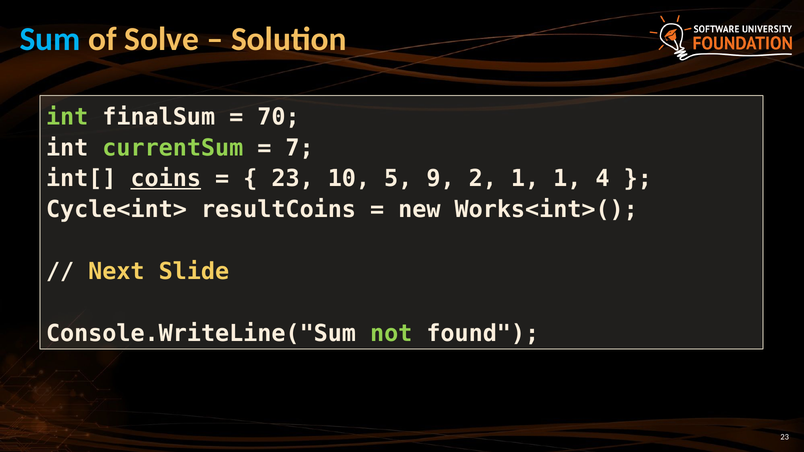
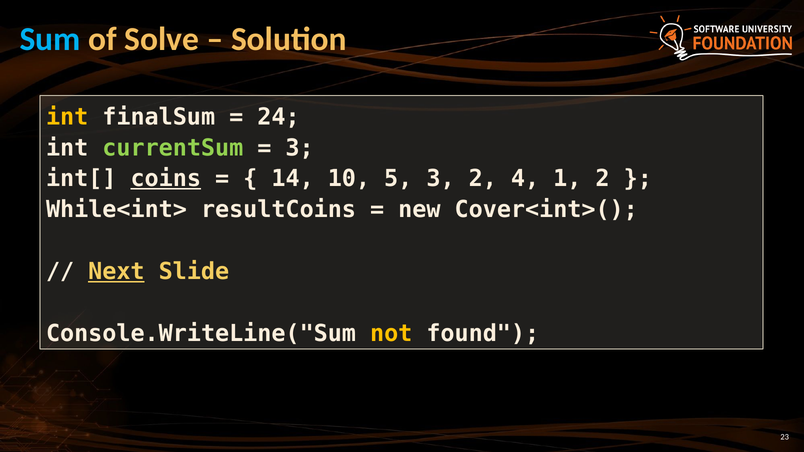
int colour: light green -> yellow (67, 117)
70: 70 -> 24 (279, 117)
7: 7 -> 3 (300, 148)
23: 23 -> 14 (293, 179)
5 9: 9 -> 3 (441, 179)
2 1: 1 -> 4 (525, 179)
1 4: 4 -> 2 (603, 179)
Cycle<int>: Cycle<int> -> While<int> (116, 210)
Works<int>(: Works<int>( -> Cover<int>( (546, 210)
Next underline: none -> present (116, 272)
not colour: light green -> yellow (391, 334)
